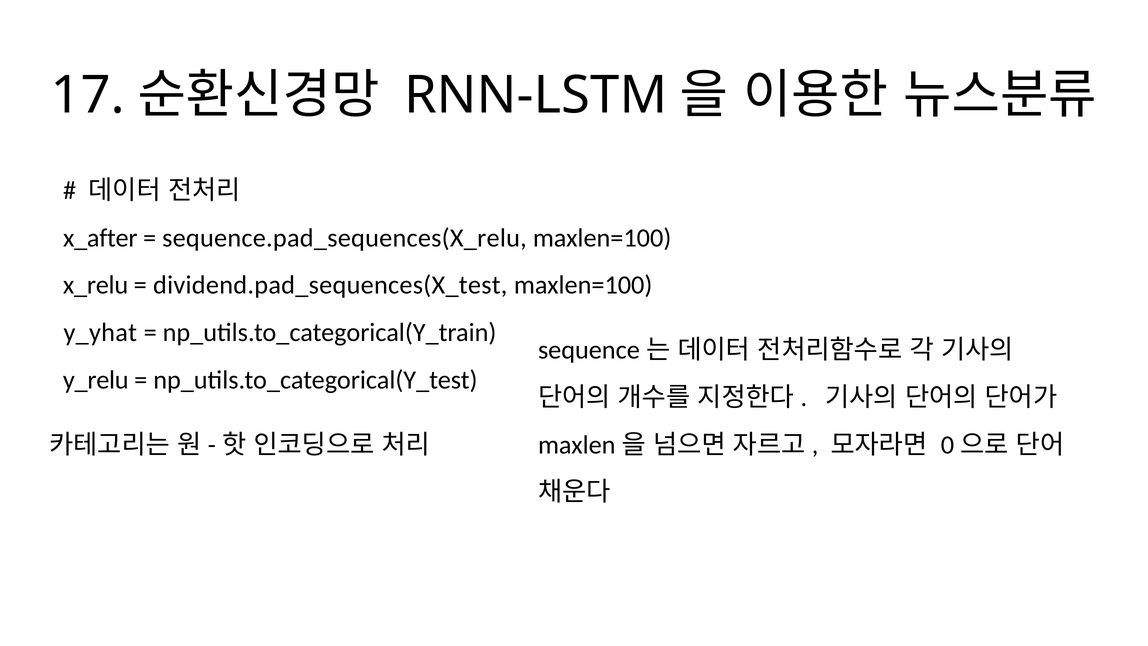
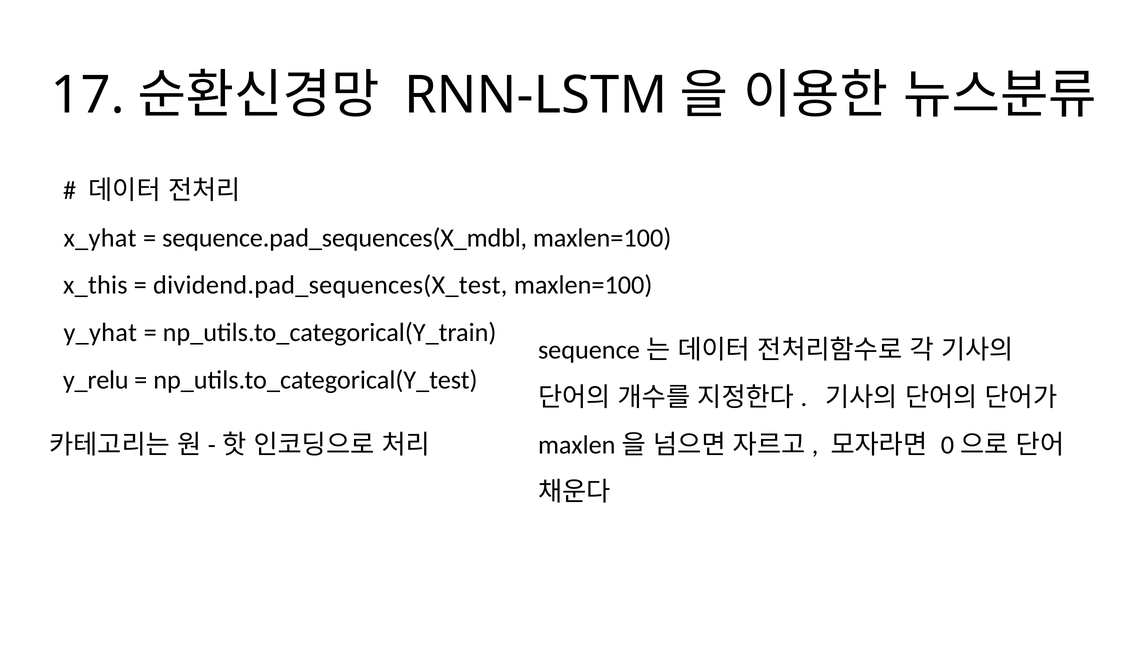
x_after: x_after -> x_yhat (100, 238)
sequence.pad_sequences(X_relu: sequence.pad_sequences(X_relu -> sequence.pad_sequences(X_mdbl (345, 238)
x_relu: x_relu -> x_this (95, 285)
